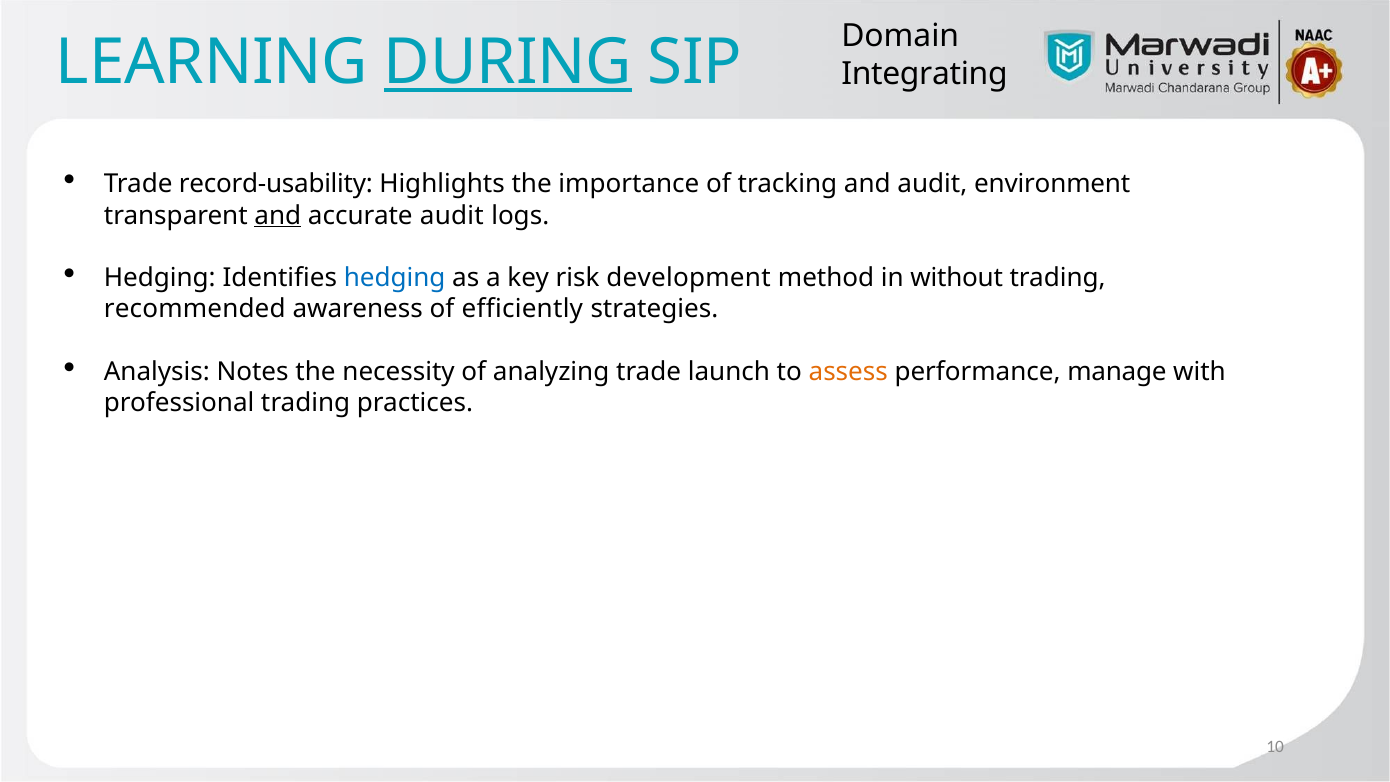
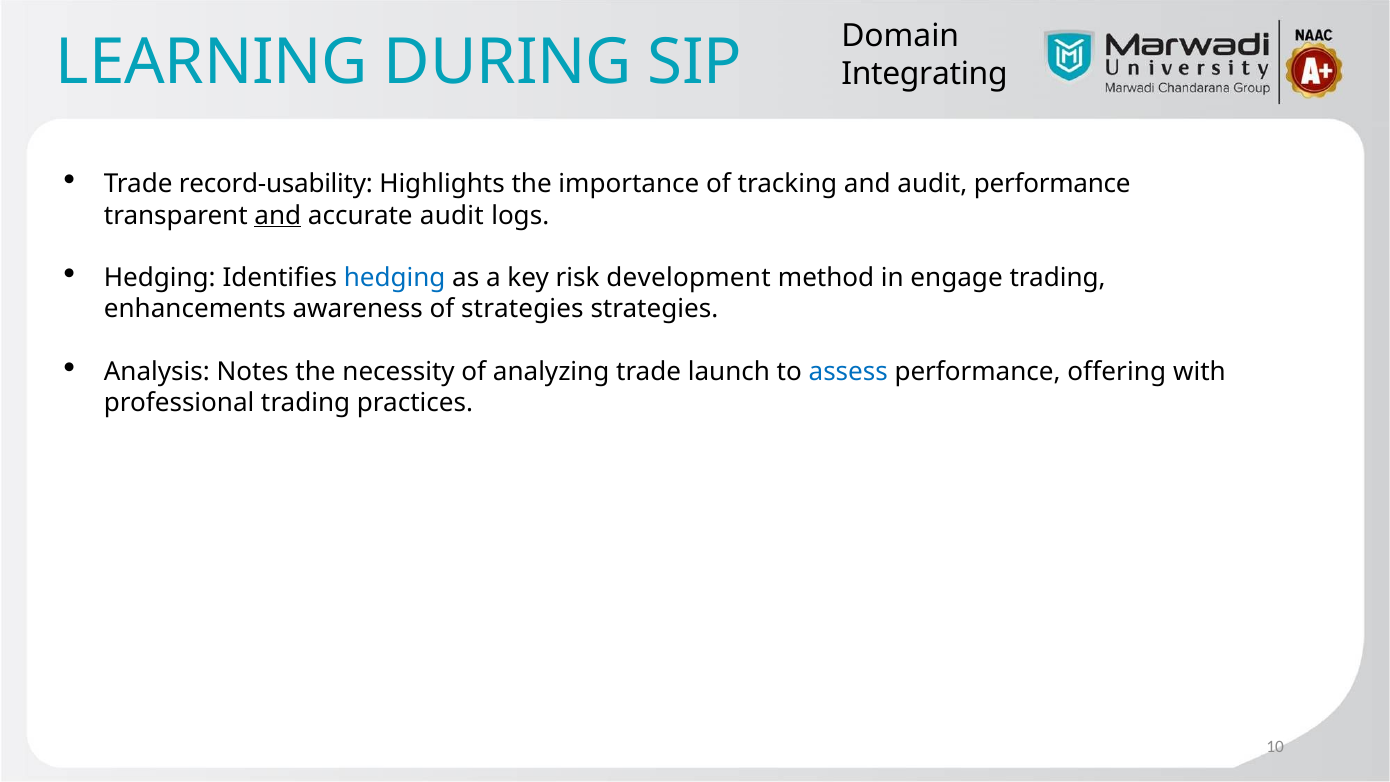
DURING underline: present -> none (508, 63)
audit environment: environment -> performance (1052, 184)
without: without -> engage (957, 278)
recommended: recommended -> enhancements (195, 309)
of efficiently: efficiently -> strategies (522, 309)
assess colour: orange -> blue (848, 372)
manage: manage -> offering (1117, 372)
